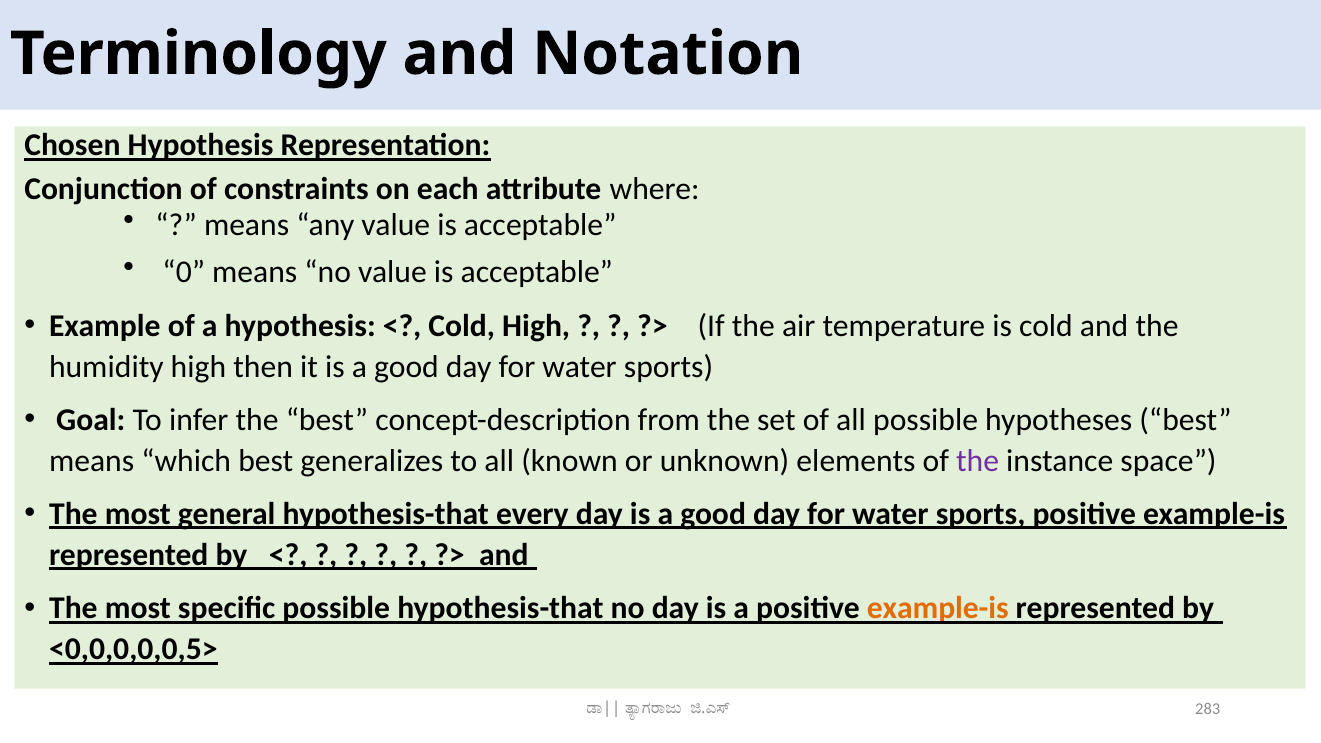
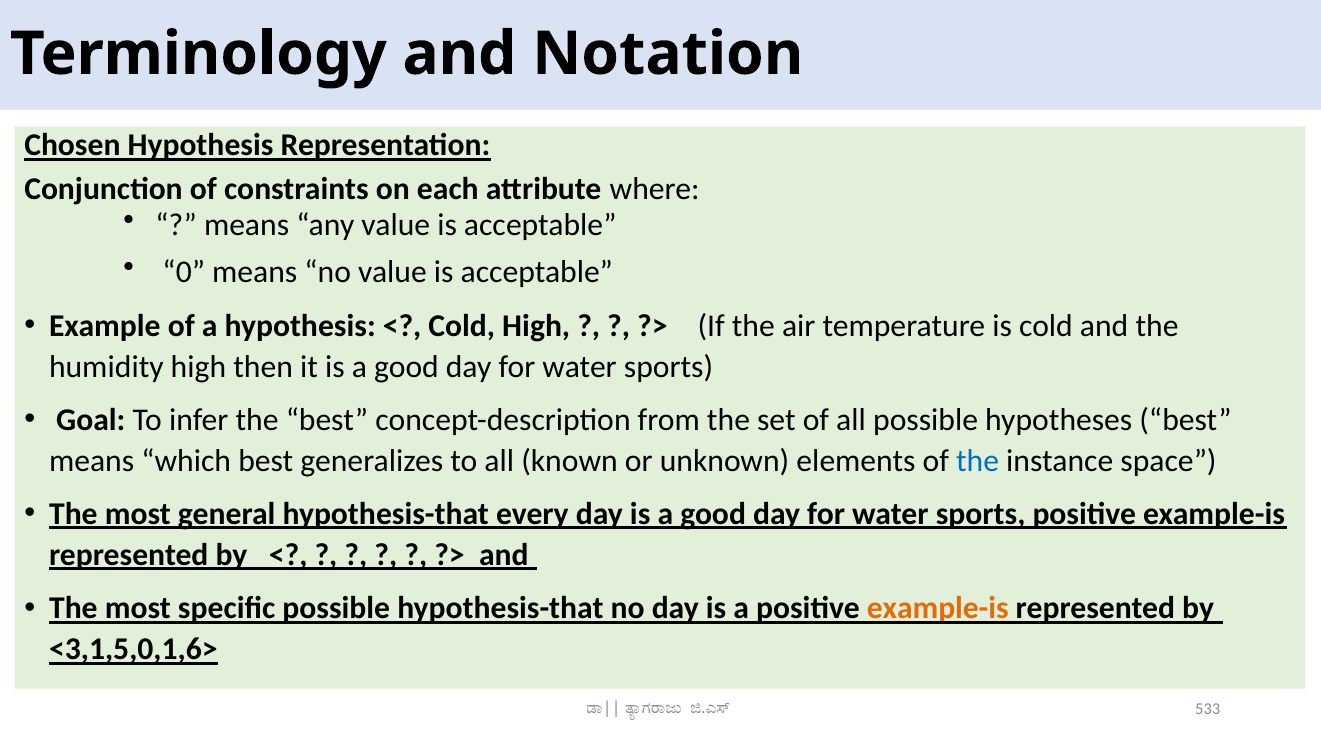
the colour: purple -> blue (978, 461)
<0,0,0,0,0,5>: <0,0,0,0,0,5> -> <3,1,5,0,1,6> (133, 650)
283: 283 -> 533 (1208, 709)
